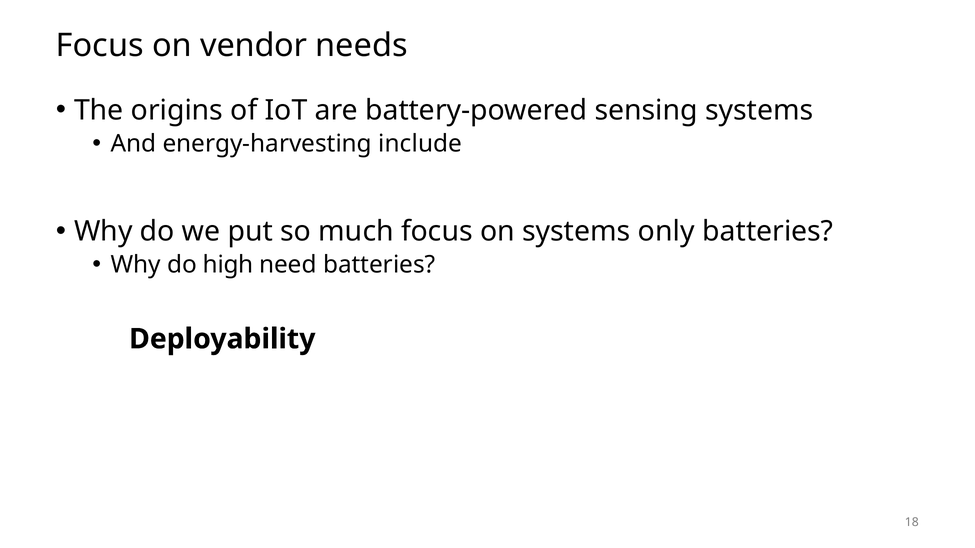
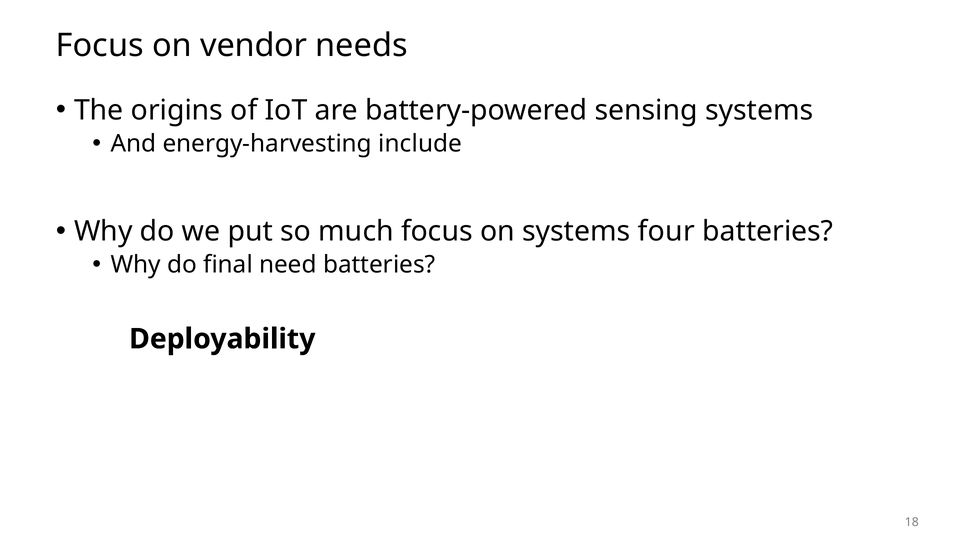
only: only -> four (666, 232)
high: high -> final (228, 265)
